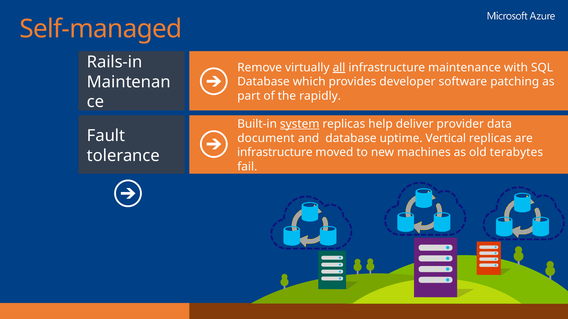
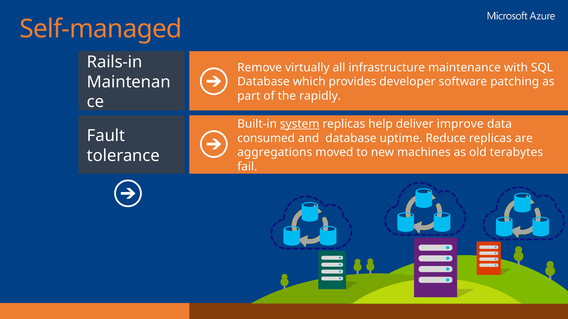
all underline: present -> none (339, 68)
provider: provider -> improve (460, 124)
document: document -> consumed (266, 138)
Vertical: Vertical -> Reduce (446, 138)
infrastructure: infrastructure -> aggregations (275, 153)
